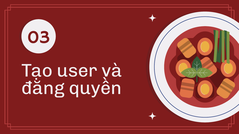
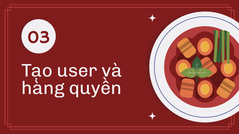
đăng: đăng -> hàng (43, 88)
